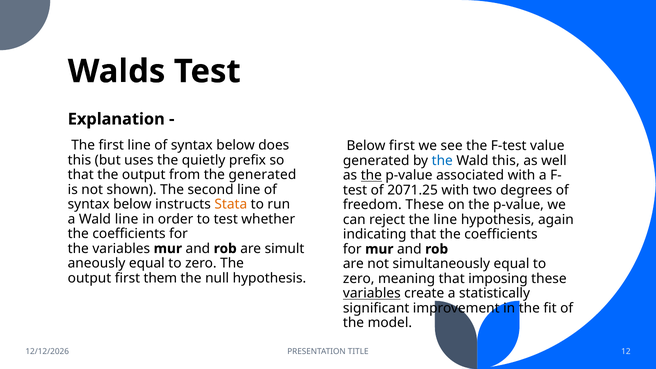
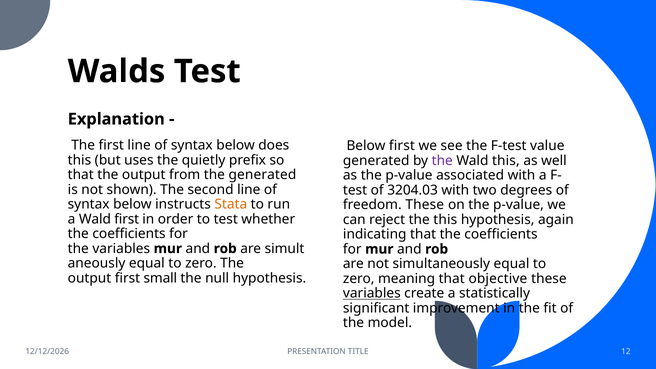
the colour: blue -> purple (442, 161)
the underline: present -> none (371, 175)
2071.25: 2071.25 -> 3204.03 (413, 190)
Wald line: line -> first (127, 219)
the line: line -> this (445, 220)
them: them -> small (160, 278)
imposing: imposing -> objective (498, 279)
